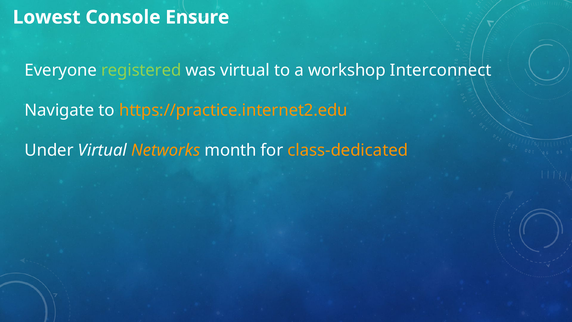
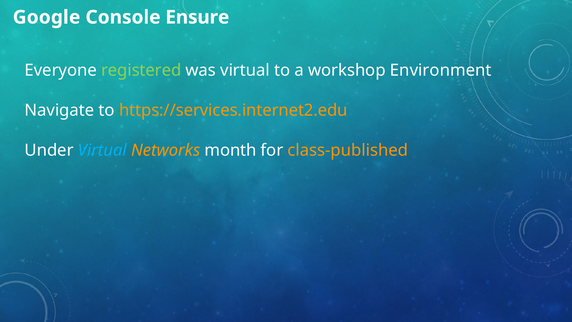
Lowest: Lowest -> Google (47, 17)
Interconnect: Interconnect -> Environment (441, 70)
https://practice.internet2.edu: https://practice.internet2.edu -> https://services.internet2.edu (233, 110)
Virtual colour: white -> light blue (102, 150)
class-dedicated: class-dedicated -> class-published (348, 150)
